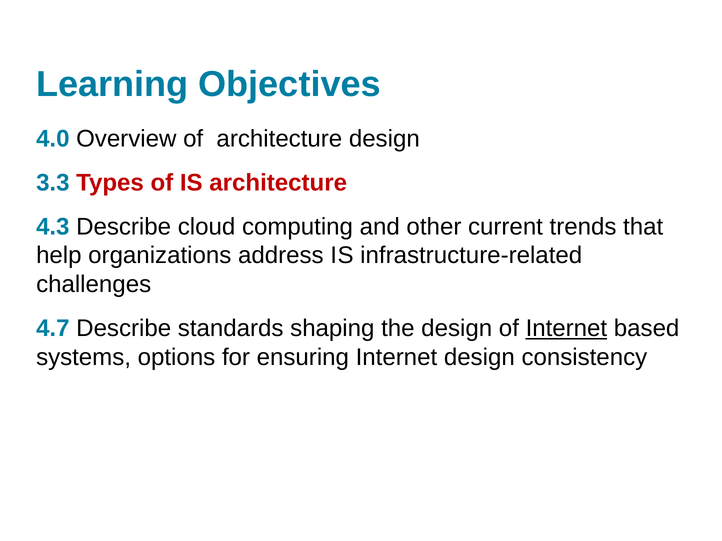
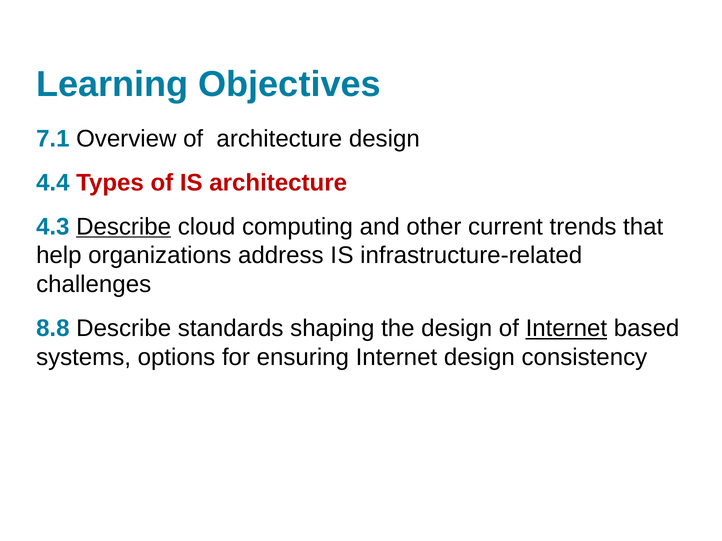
4.0: 4.0 -> 7.1 (53, 139)
3.3: 3.3 -> 4.4 (53, 183)
Describe underline: none -> present (124, 227)
4.7: 4.7 -> 8.8 (53, 329)
